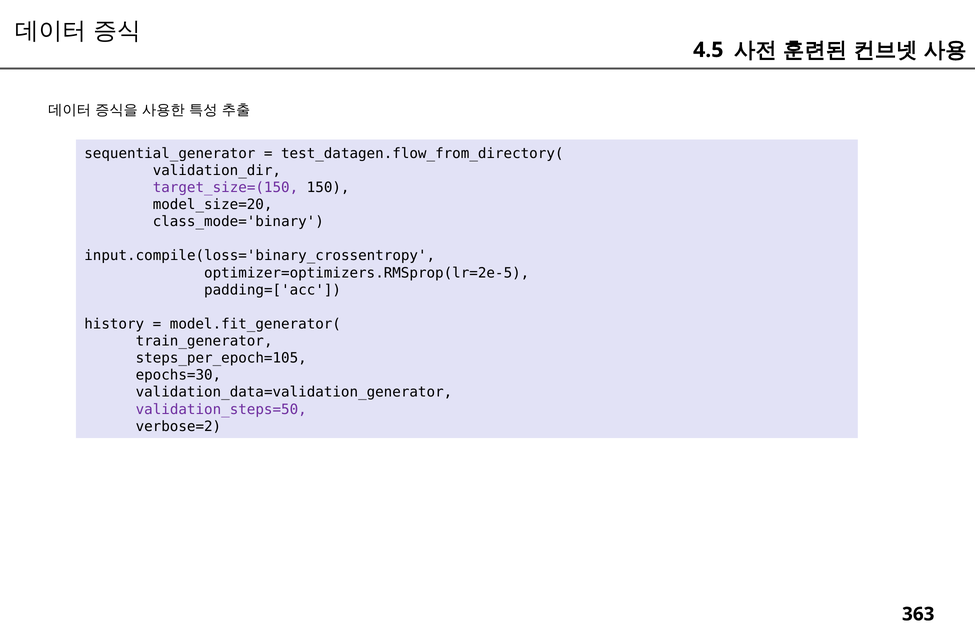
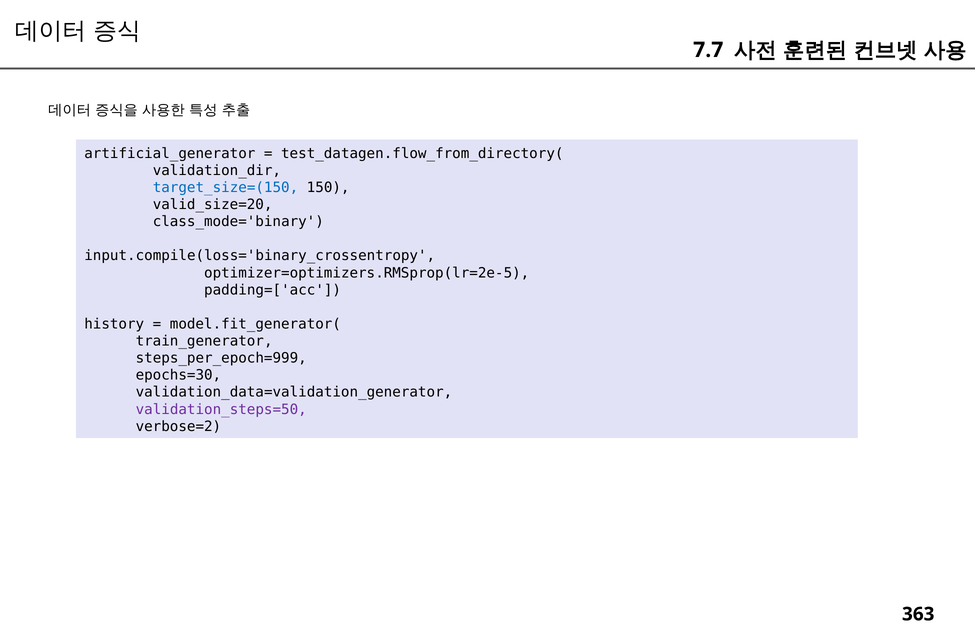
4.5: 4.5 -> 7.7 (708, 50)
sequential_generator: sequential_generator -> artificial_generator (170, 153)
target_size=(150 colour: purple -> blue (225, 188)
model_size=20: model_size=20 -> valid_size=20 (213, 205)
steps_per_epoch=105: steps_per_epoch=105 -> steps_per_epoch=999 (221, 358)
